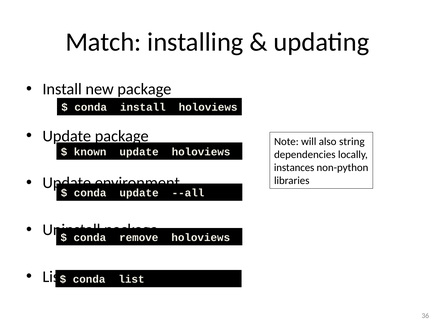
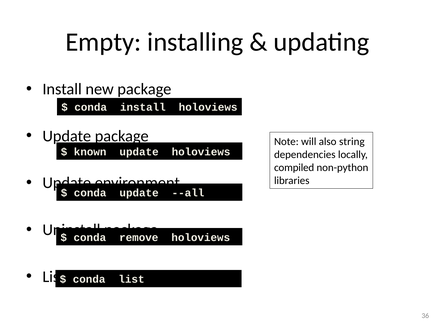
Match: Match -> Empty (103, 42)
instances: instances -> compiled (294, 168)
